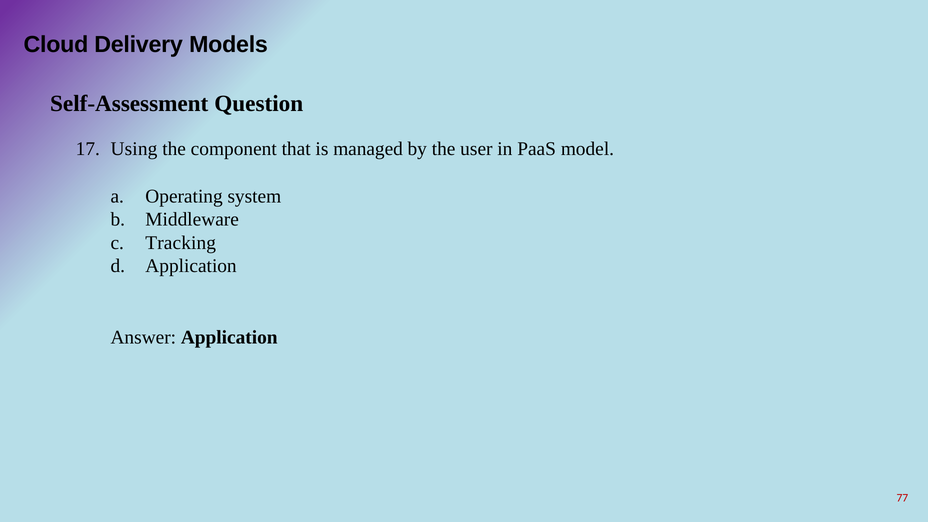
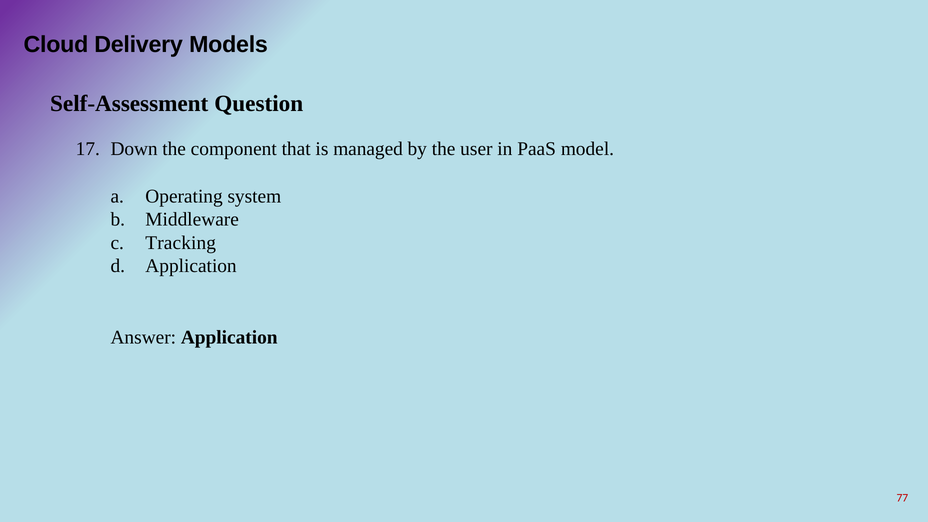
Using: Using -> Down (134, 149)
